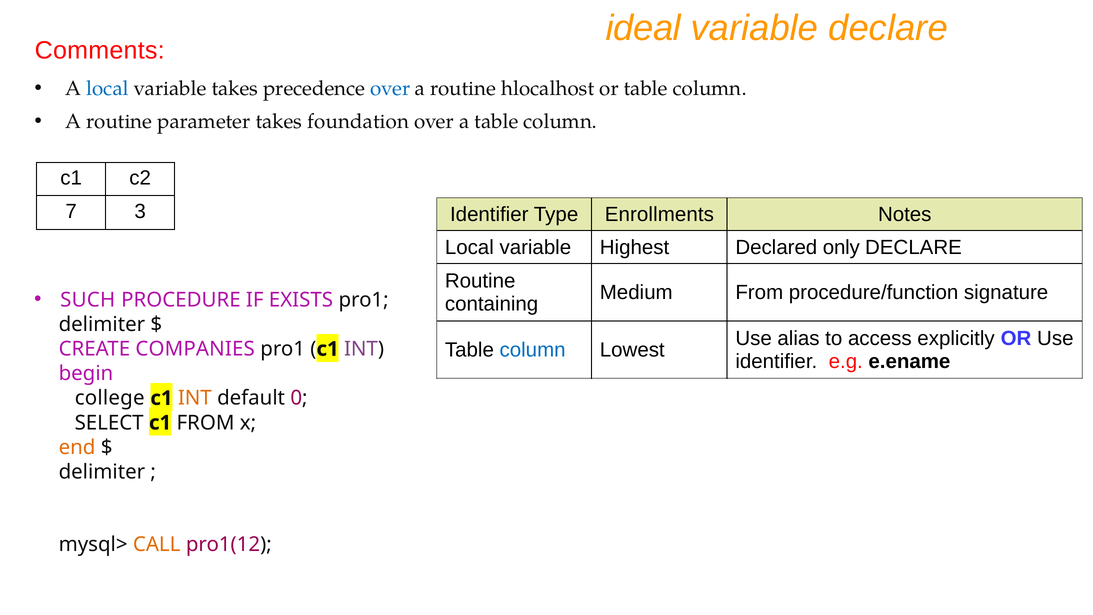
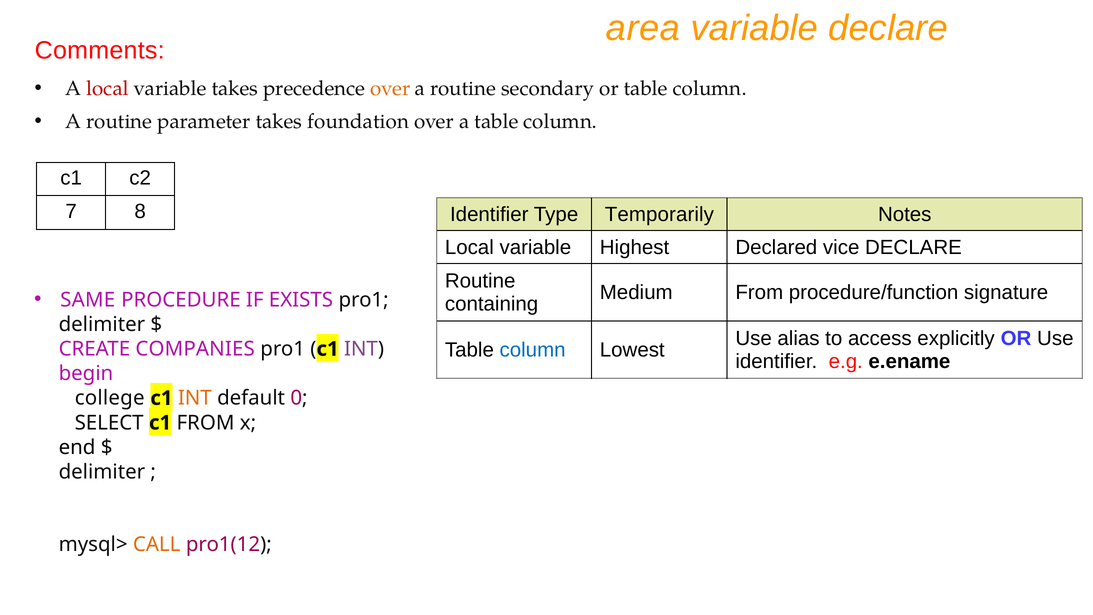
ideal: ideal -> area (643, 28)
local colour: blue -> red (108, 89)
over colour: blue -> orange (390, 89)
hlocalhost: hlocalhost -> secondary (548, 89)
3: 3 -> 8 (140, 211)
Enrollments: Enrollments -> Temporarily (659, 214)
only: only -> vice (841, 247)
SUCH: SUCH -> SAME (88, 300)
end colour: orange -> black (77, 447)
